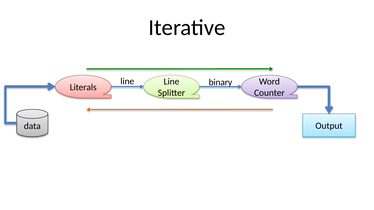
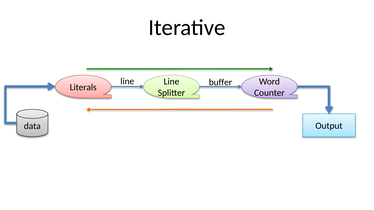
binary: binary -> buffer (220, 82)
